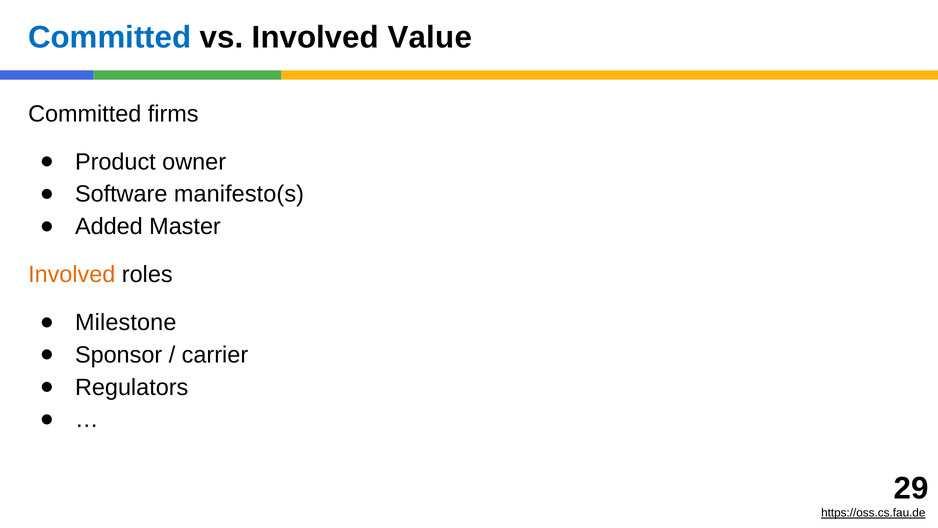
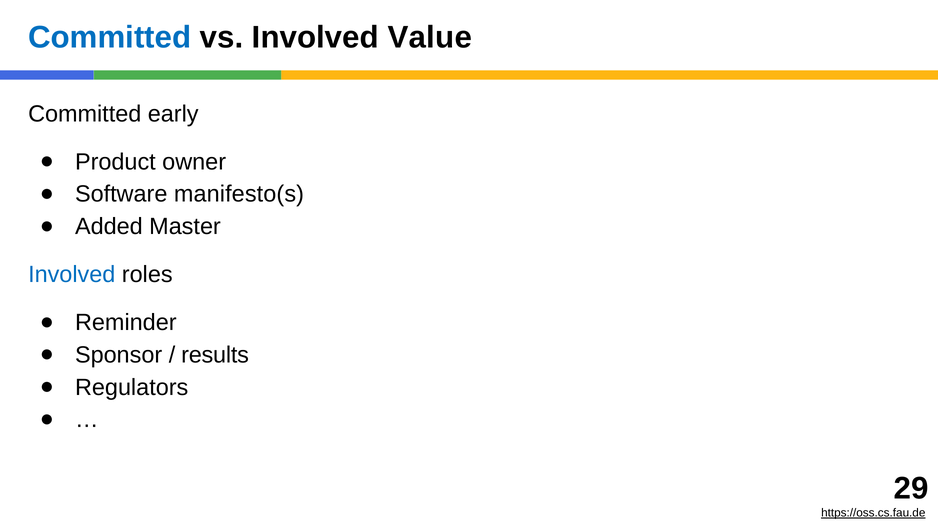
firms: firms -> early (173, 114)
Involved colour: orange -> blue (72, 274)
Milestone: Milestone -> Reminder (126, 322)
carrier: carrier -> results (215, 355)
